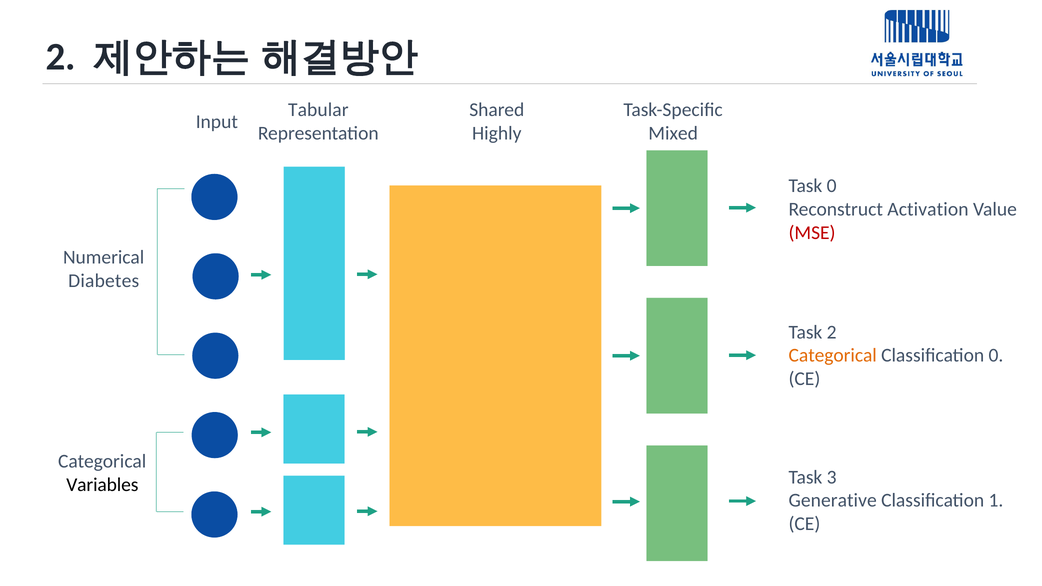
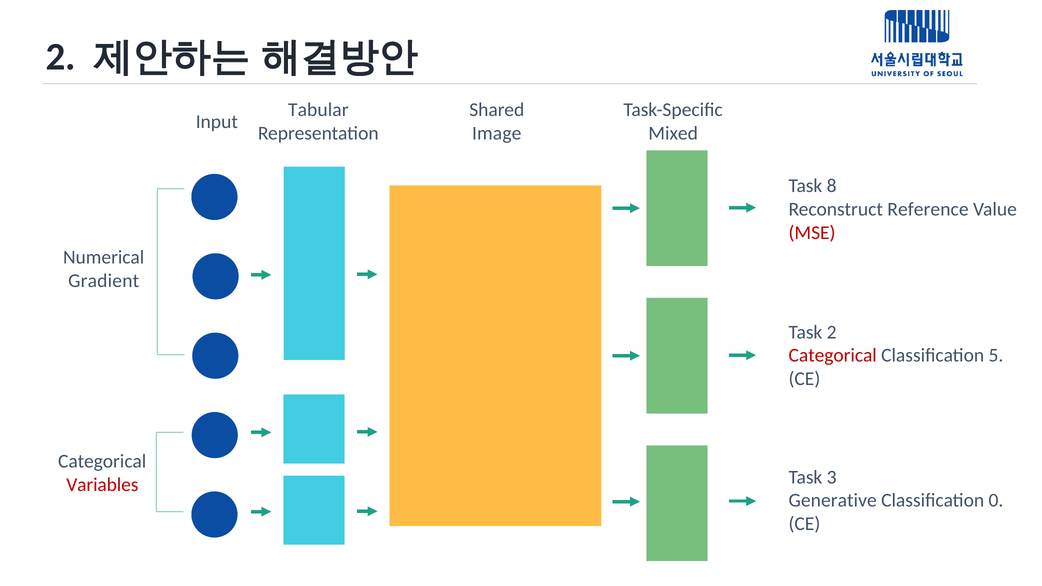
Highly: Highly -> Image (497, 133)
Task 0: 0 -> 8 (832, 186)
Activation: Activation -> Reference (928, 209)
Diabetes: Diabetes -> Gradient (104, 281)
Categorical colour: orange -> red (833, 356)
Classification 0: 0 -> 5 (996, 356)
Variables colour: black -> red (102, 485)
1: 1 -> 0 (996, 501)
